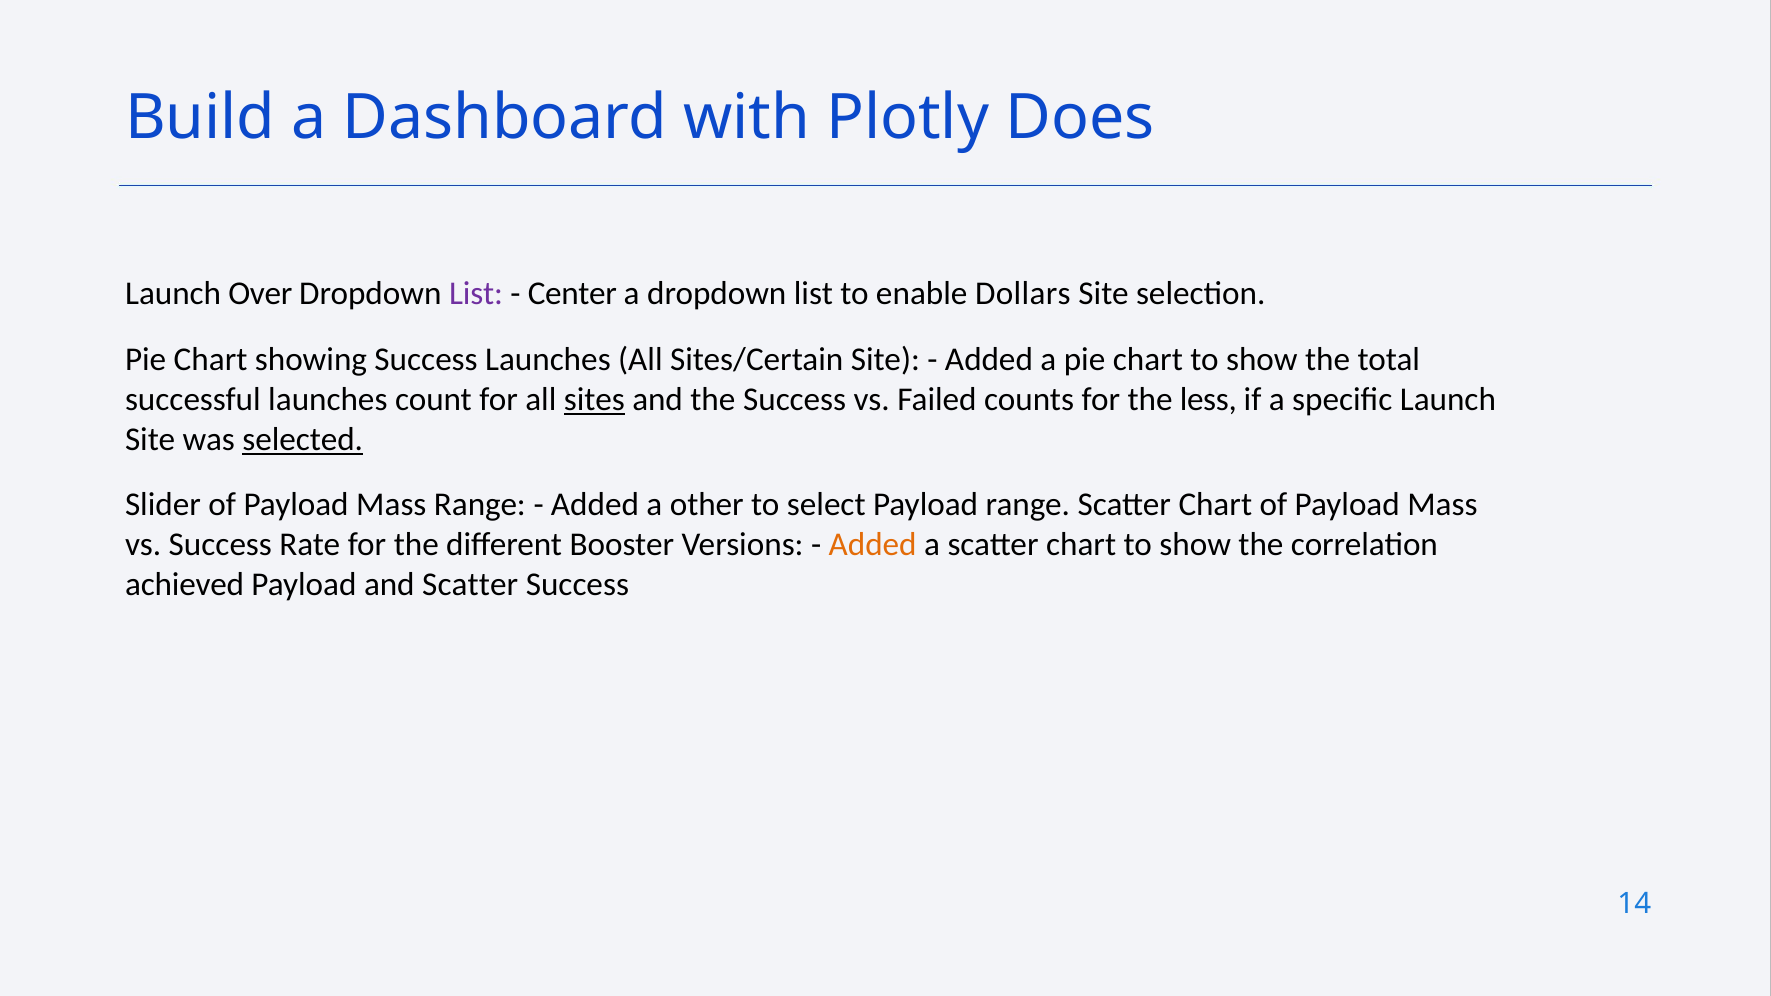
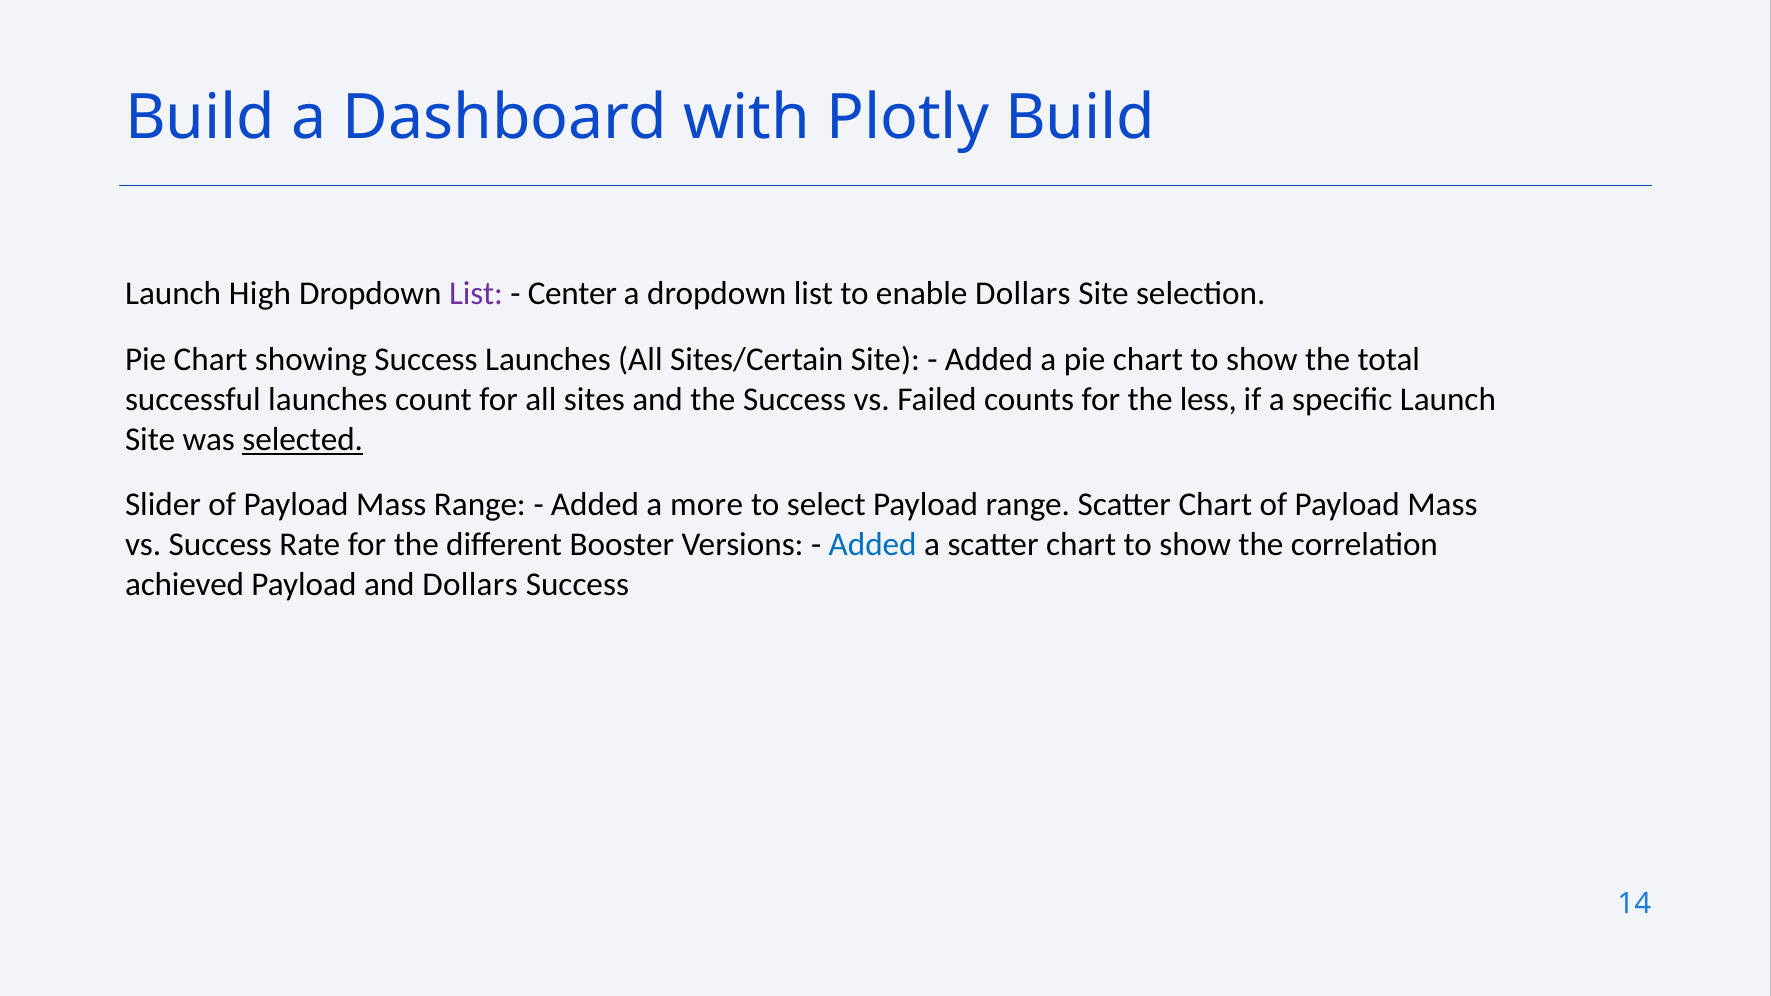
Plotly Does: Does -> Build (1080, 118)
Over: Over -> High (260, 294)
sites underline: present -> none (594, 400)
other: other -> more (707, 505)
Added colour: orange -> blue (873, 545)
and Scatter: Scatter -> Dollars (470, 585)
